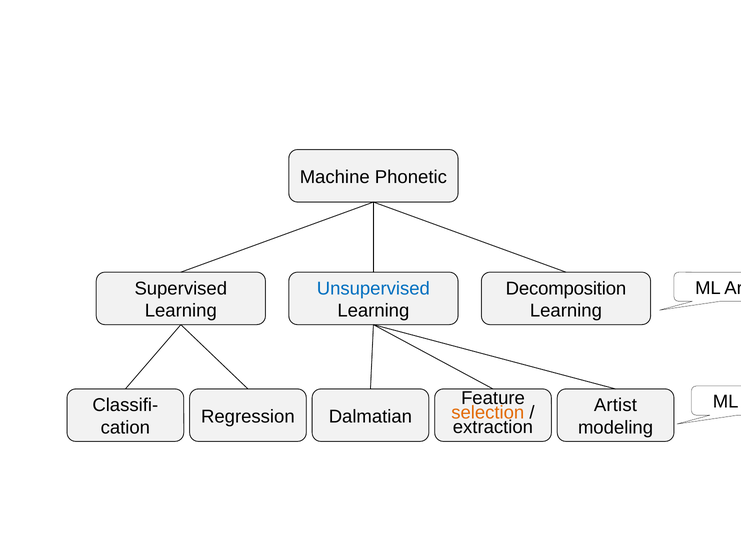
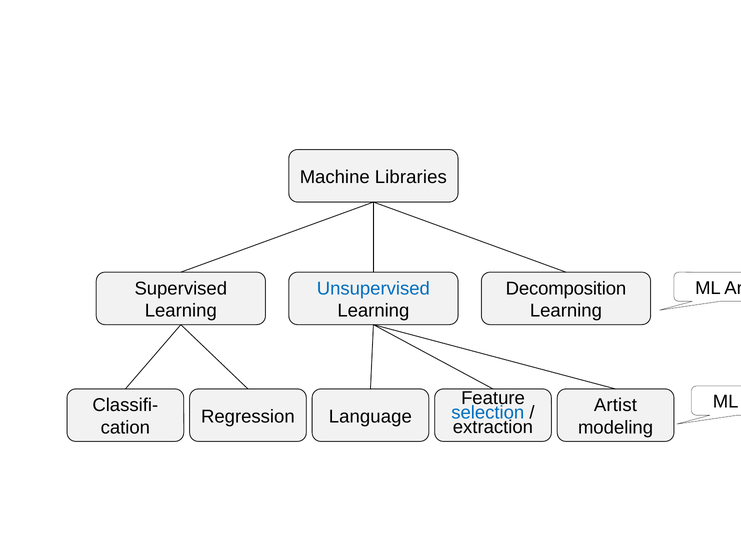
Phonetic: Phonetic -> Libraries (411, 177)
selection colour: orange -> blue (488, 412)
Dalmatian: Dalmatian -> Language (370, 416)
